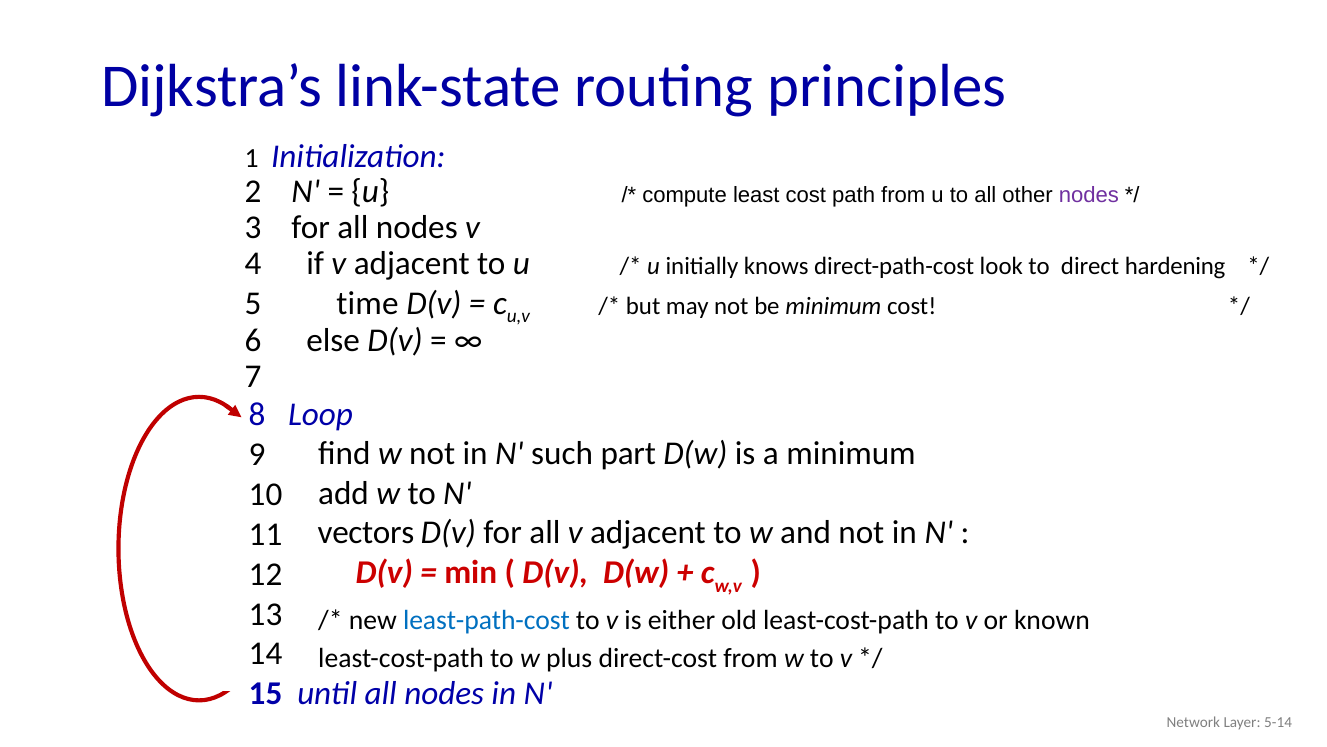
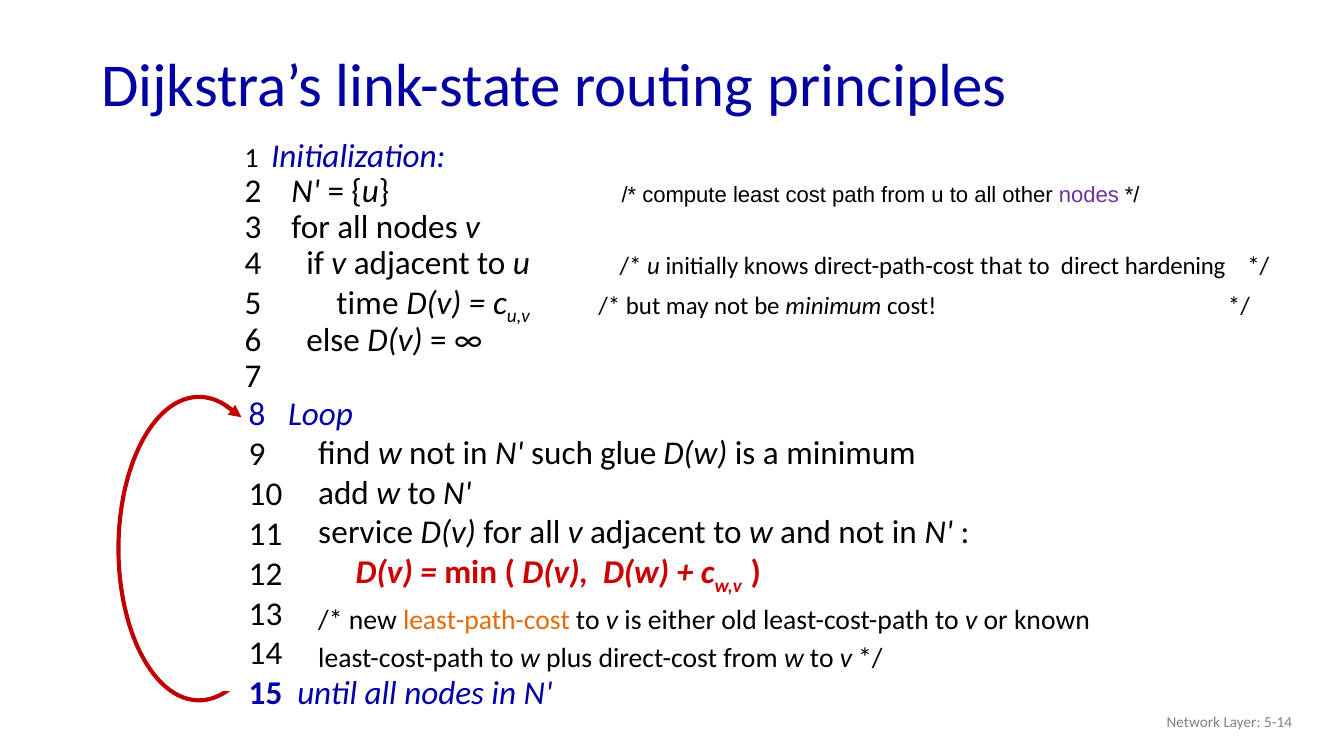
look: look -> that (1001, 266)
part: part -> glue (628, 453)
vectors: vectors -> service (366, 533)
least-path-cost colour: blue -> orange (486, 620)
